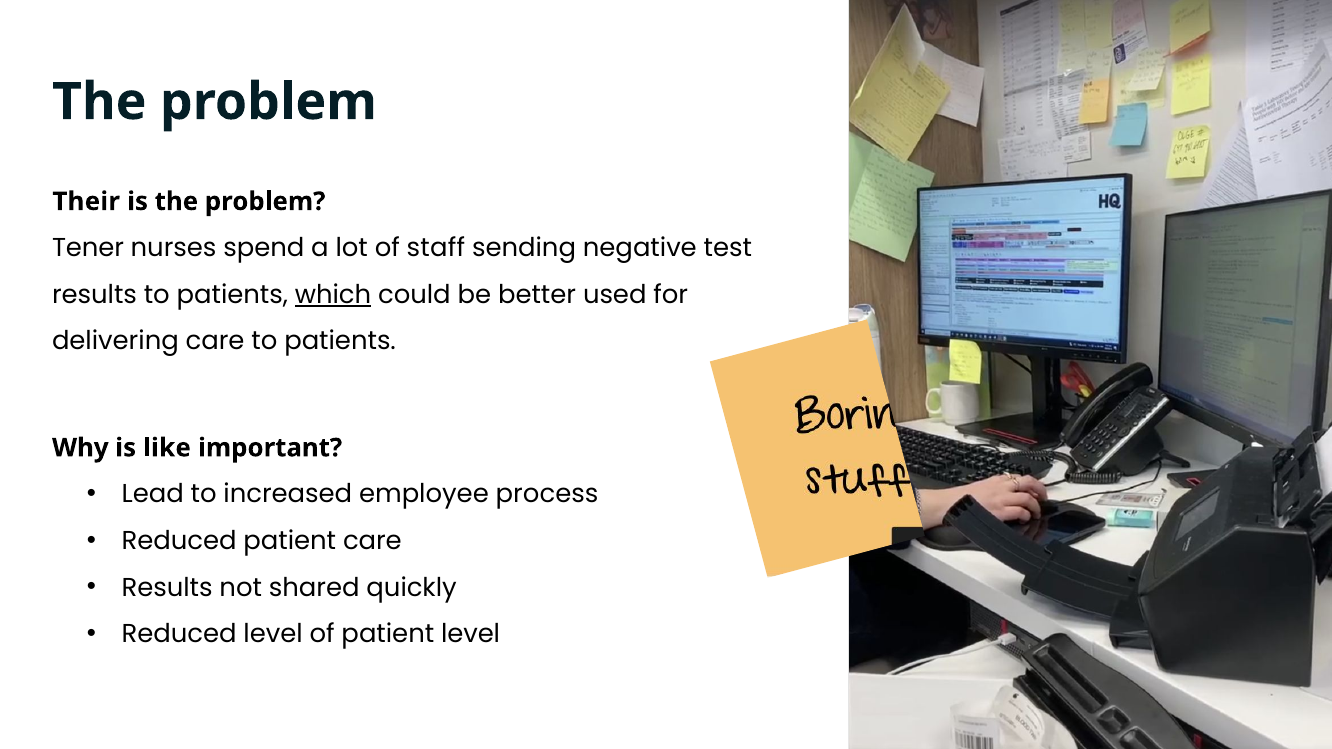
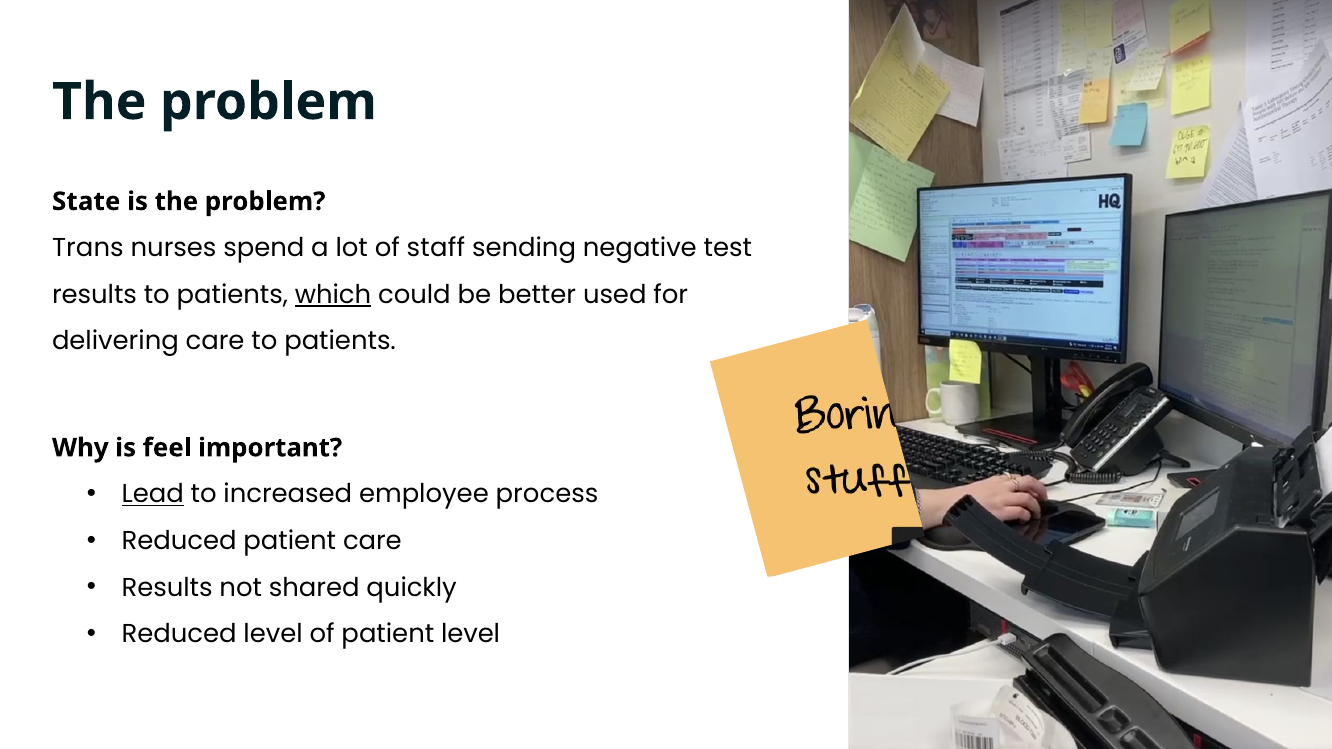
Their: Their -> State (86, 202)
Tener: Tener -> Trans (88, 248)
like: like -> feel (167, 448)
Lead underline: none -> present (153, 495)
